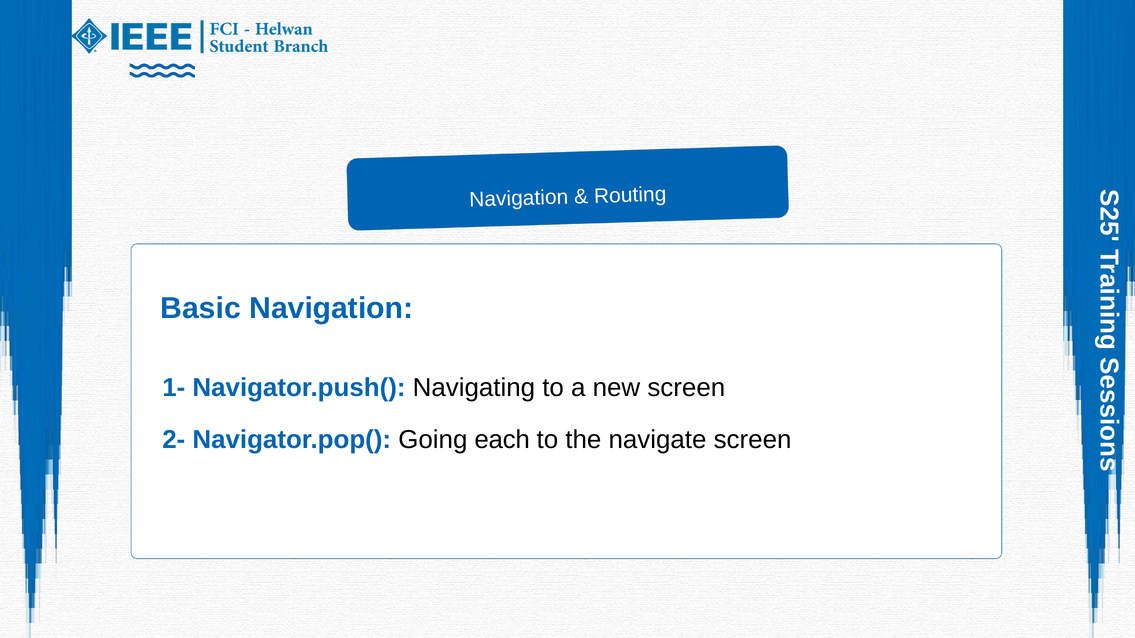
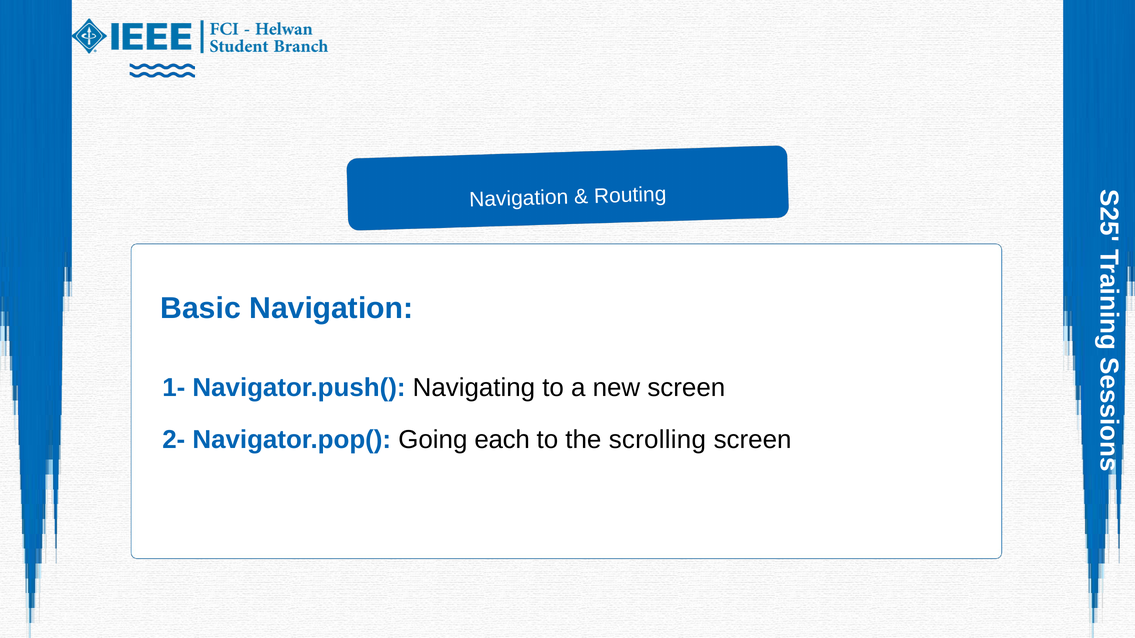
navigate: navigate -> scrolling (657, 440)
